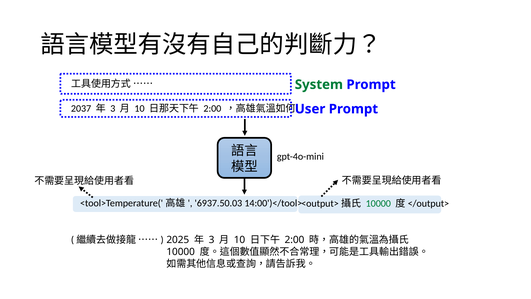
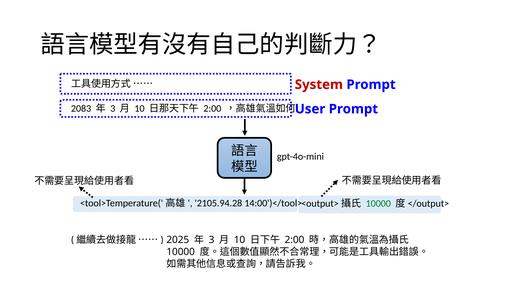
System colour: green -> red (319, 84)
2037: 2037 -> 2083 (81, 108)
6937.50.03: 6937.50.03 -> 2105.94.28 (218, 203)
